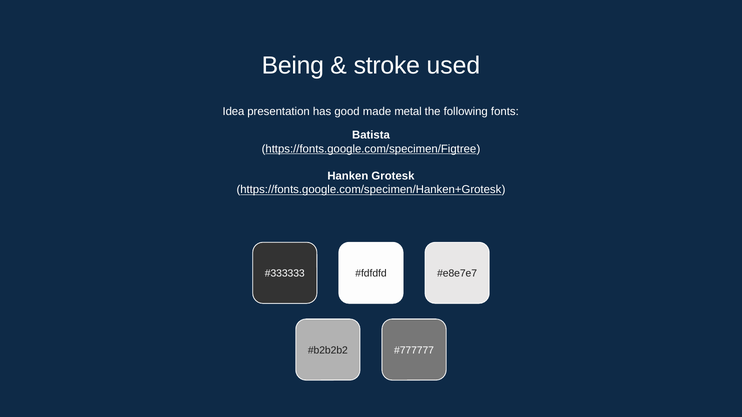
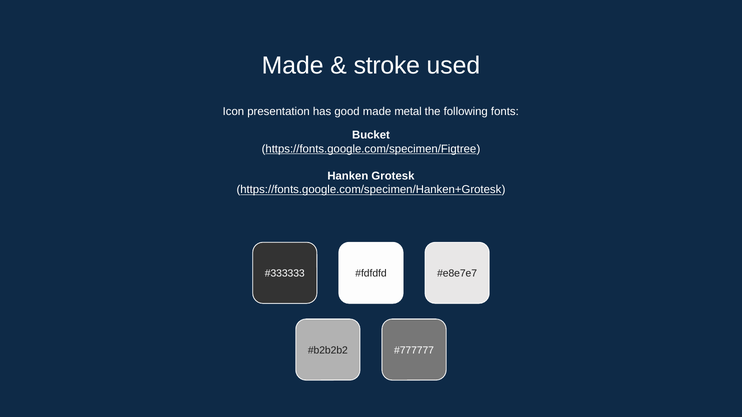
Being: Being -> Made (293, 65)
Idea: Idea -> Icon (233, 111)
Batista: Batista -> Bucket (371, 135)
